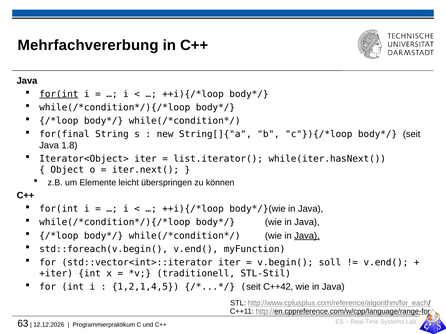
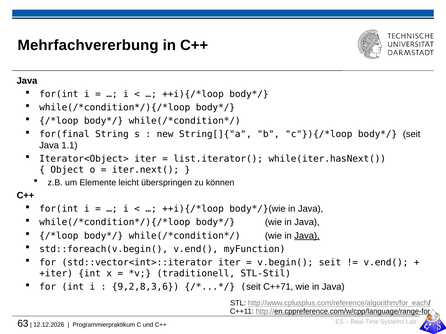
for(int underline: present -> none (59, 94)
1.8: 1.8 -> 1.1 (69, 146)
v.begin( soll: soll -> seit (330, 263)
1,2,1,4,5: 1,2,1,4,5 -> 9,2,8,3,6 (146, 287)
C++42: C++42 -> C++71 (278, 287)
